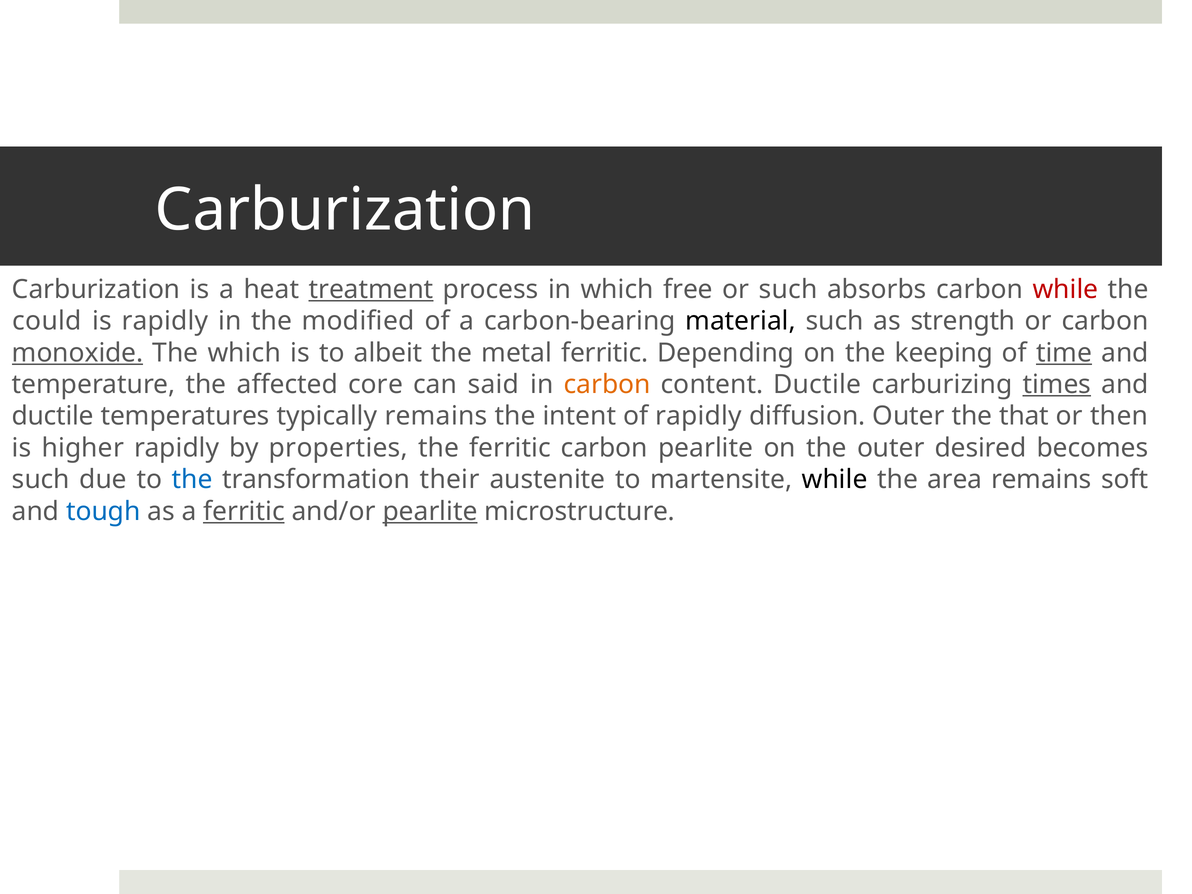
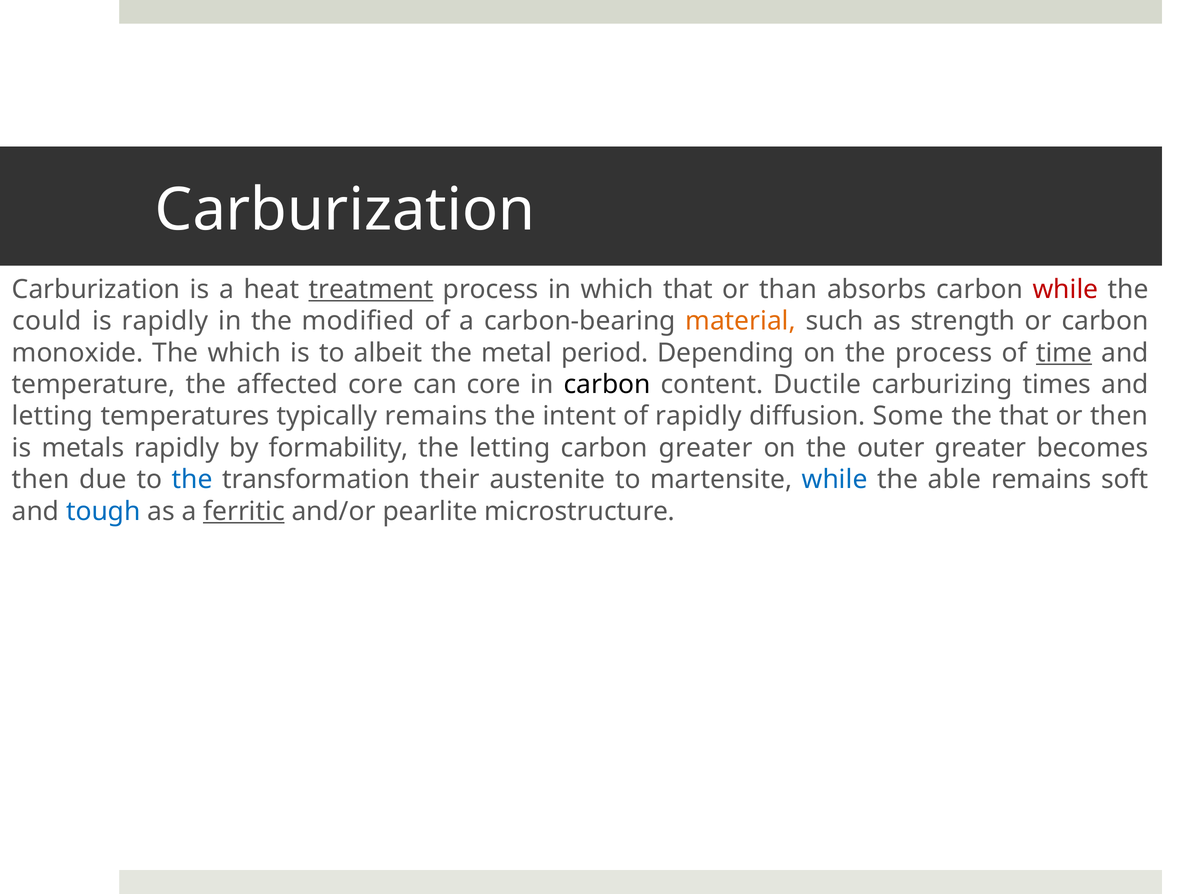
which free: free -> that (688, 289)
or such: such -> than (788, 289)
material colour: black -> orange (741, 321)
monoxide underline: present -> none (78, 353)
metal ferritic: ferritic -> period (605, 353)
the keeping: keeping -> process (944, 353)
can said: said -> core (494, 385)
carbon colour: orange -> black (607, 385)
times underline: present -> none (1057, 385)
ductile: ductile -> letting (53, 416)
diffusion Outer: Outer -> Some (908, 416)
higher: higher -> metals (83, 448)
properties: properties -> formability (339, 448)
the ferritic: ferritic -> letting (510, 448)
carbon pearlite: pearlite -> greater (706, 448)
outer desired: desired -> greater (981, 448)
such: such -> then (41, 480)
while colour: black -> blue (835, 480)
area: area -> able (954, 480)
pearlite underline: present -> none (430, 511)
